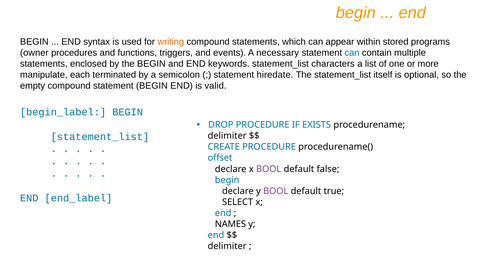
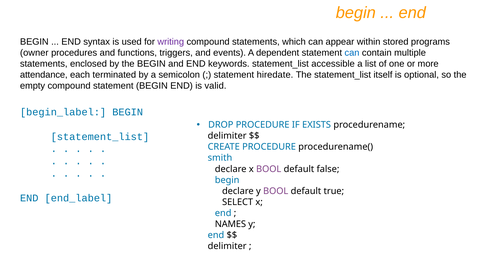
writing colour: orange -> purple (171, 42)
necessary: necessary -> dependent (278, 53)
characters: characters -> accessible (333, 64)
manipulate: manipulate -> attendance (44, 75)
offset: offset -> smith (220, 158)
